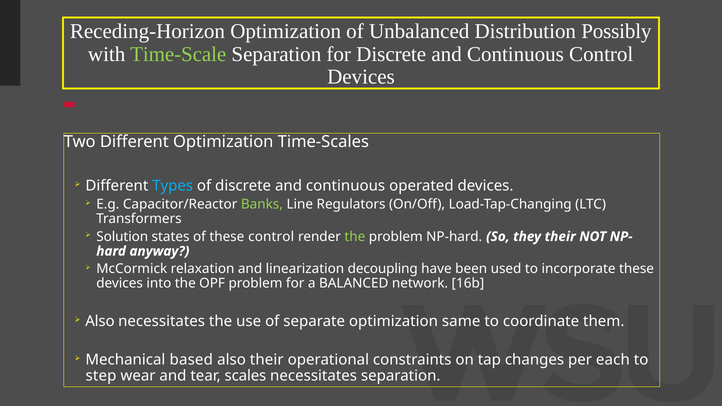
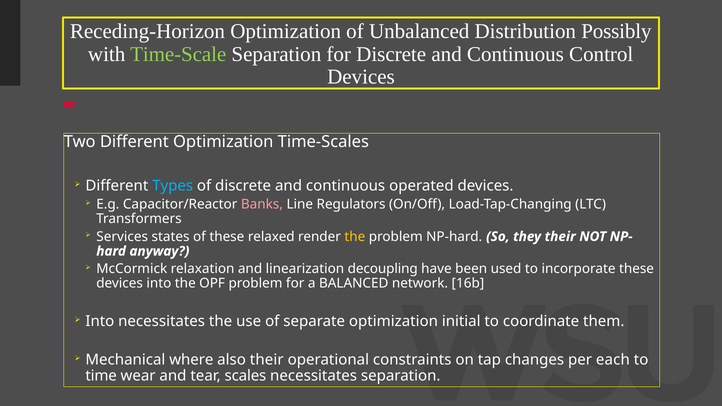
Banks colour: light green -> pink (262, 204)
Solution: Solution -> Services (122, 237)
these control: control -> relaxed (271, 237)
the colour: light green -> yellow (355, 237)
Also: Also -> Into (100, 321)
same: same -> initial (461, 321)
based: based -> where (191, 360)
step: step -> time (101, 376)
